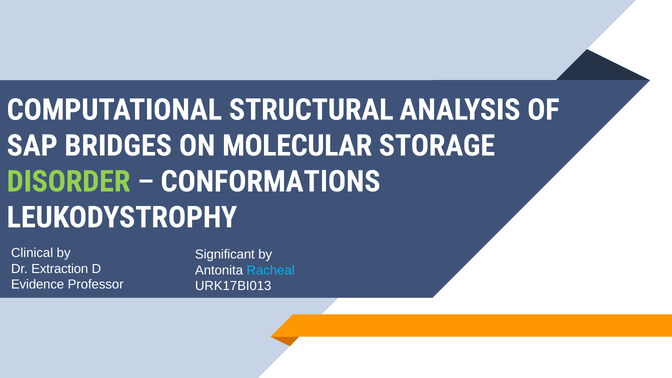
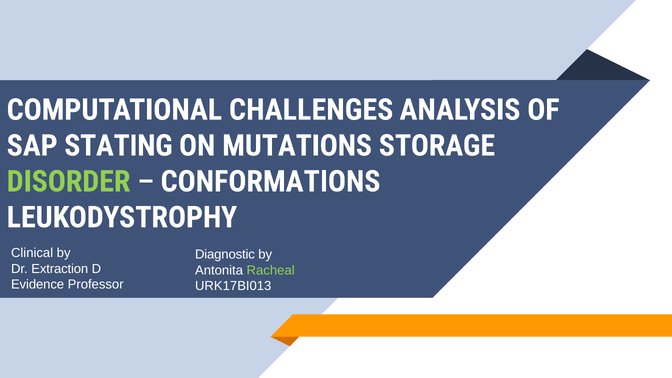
STRUCTURAL: STRUCTURAL -> CHALLENGES (311, 110)
BRIDGES: BRIDGES -> STATING (118, 146)
MOLECULAR: MOLECULAR -> MUTATIONS (297, 146)
Significant: Significant -> Diagnostic (225, 255)
Racheal colour: light blue -> light green (271, 270)
